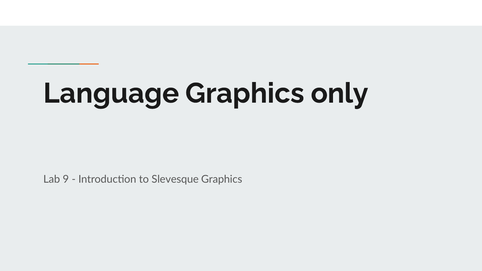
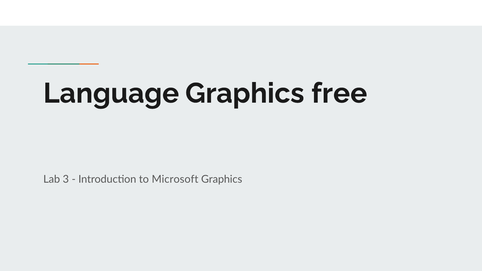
only: only -> free (339, 93)
9: 9 -> 3 (66, 179)
Slevesque: Slevesque -> Microsoft (175, 179)
